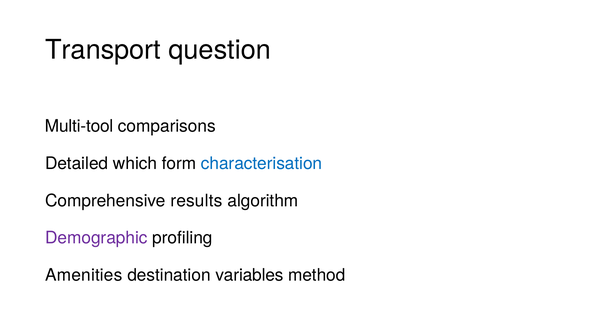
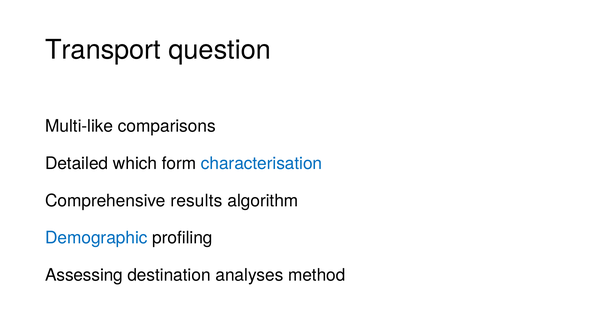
Multi-tool: Multi-tool -> Multi-like (79, 126)
Demographic colour: purple -> blue (96, 238)
Amenities: Amenities -> Assessing (84, 275)
variables: variables -> analyses (249, 275)
